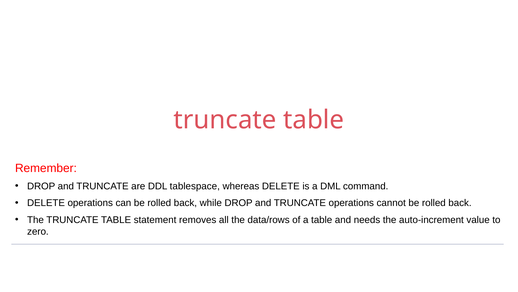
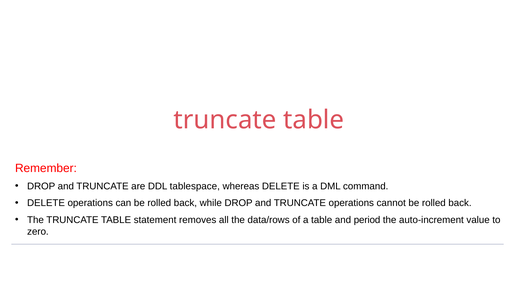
needs: needs -> period (367, 219)
